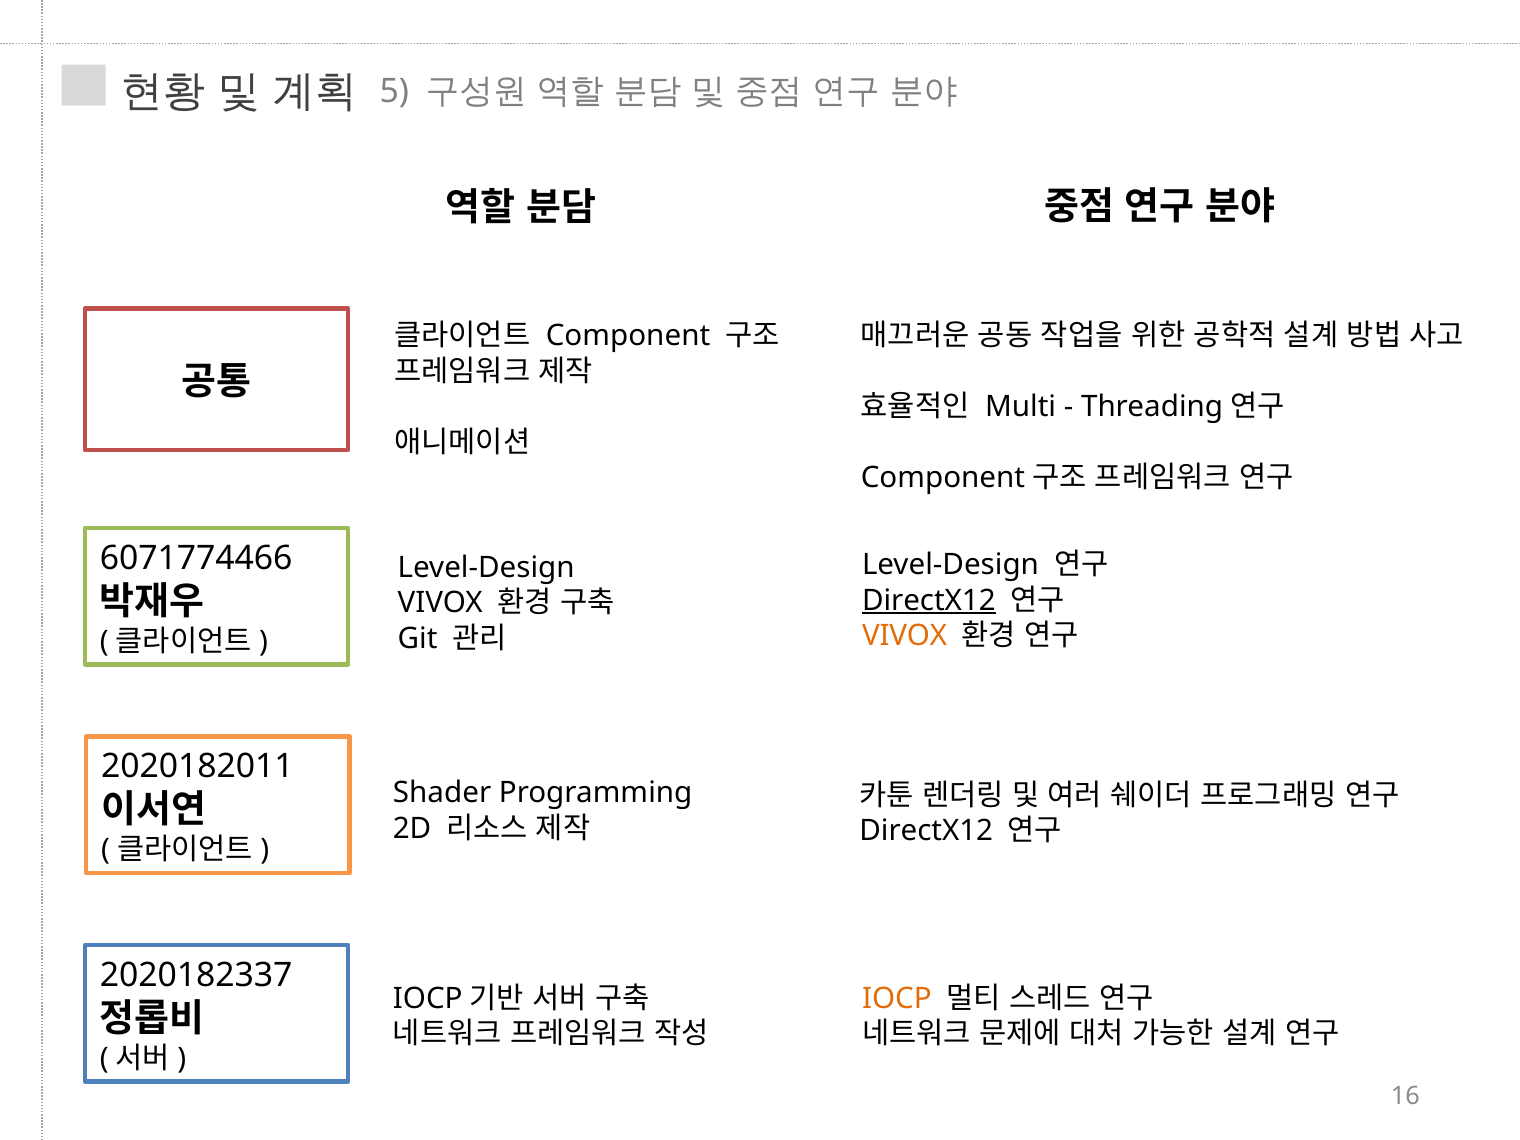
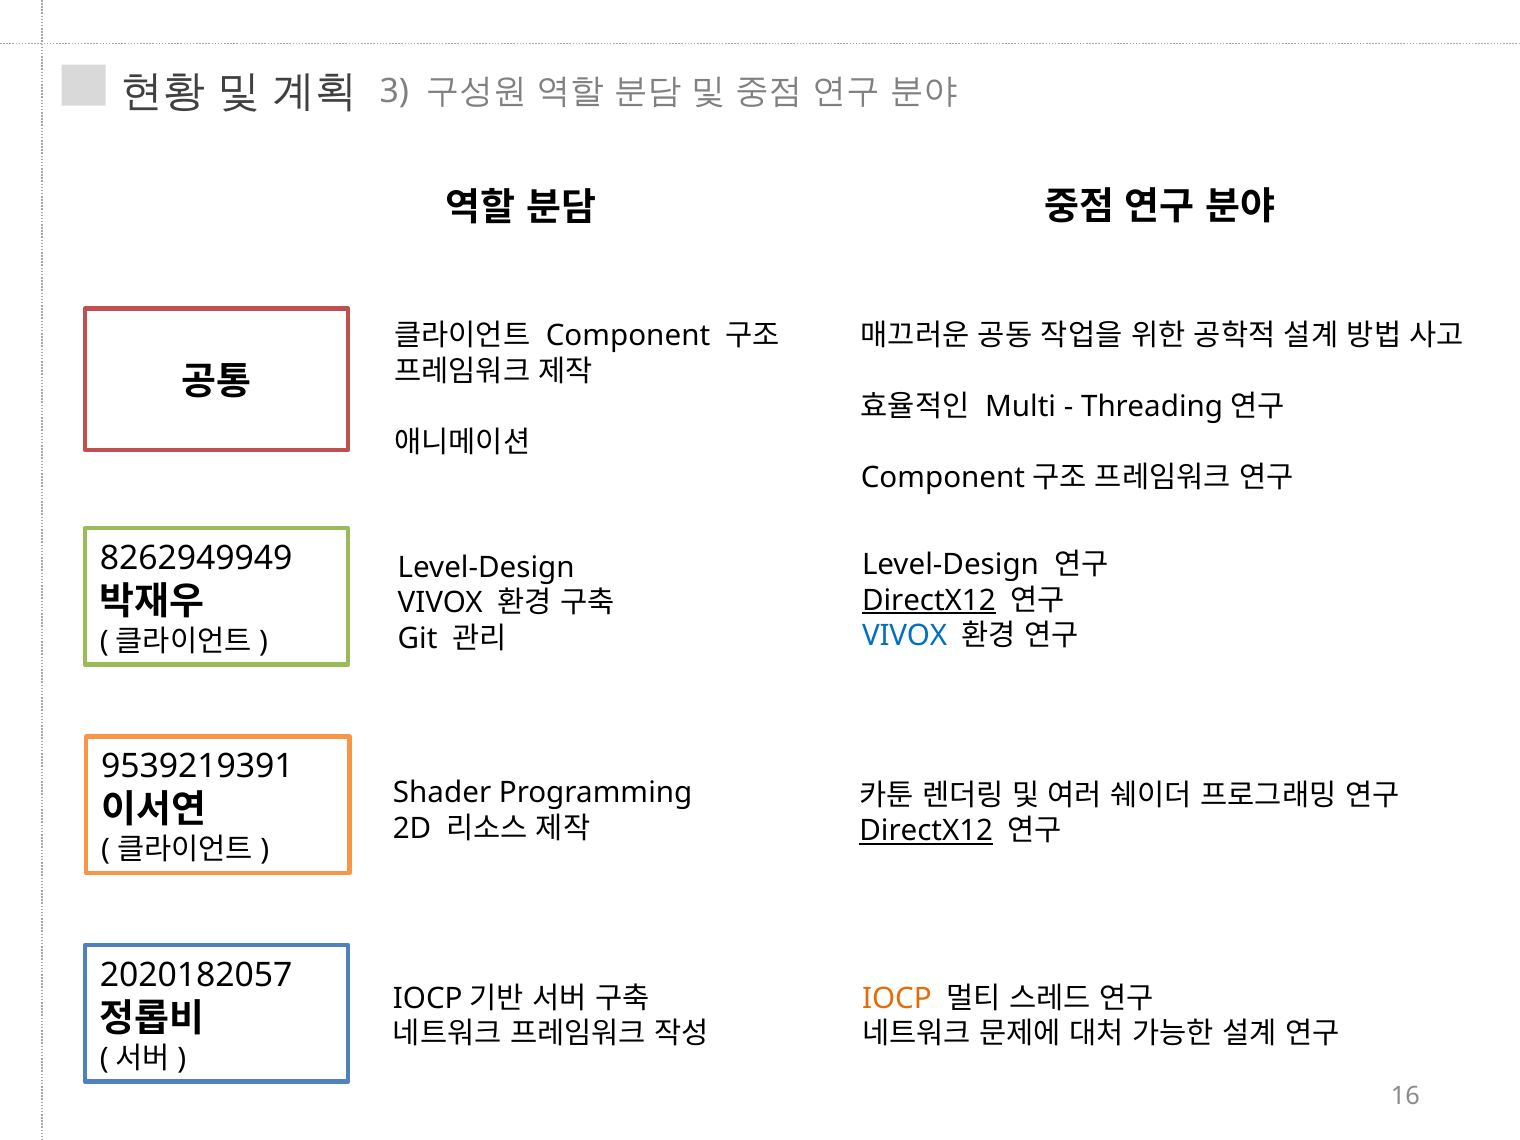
5: 5 -> 3 (394, 91)
6071774466: 6071774466 -> 8262949949 (196, 558)
VIVOX colour: orange -> blue (905, 636)
2020182011: 2020182011 -> 9539219391 (197, 767)
DirectX12 underline: none -> present (926, 831)
2020182337: 2020182337 -> 2020182057 (196, 975)
